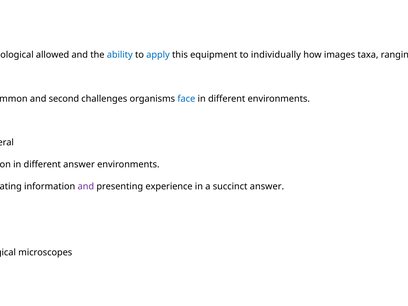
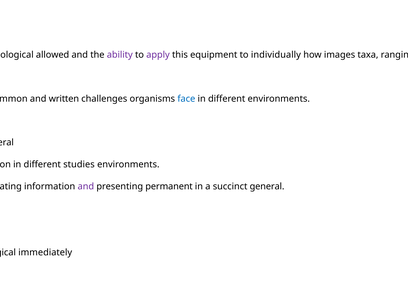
ability colour: blue -> purple (120, 55)
apply colour: blue -> purple (158, 55)
second: second -> written (64, 99)
different answer: answer -> studies (79, 165)
experience: experience -> permanent (169, 187)
succinct answer: answer -> general (267, 187)
microscopes: microscopes -> immediately (45, 253)
